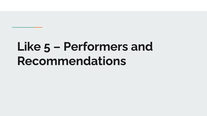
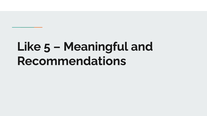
Performers: Performers -> Meaningful (96, 47)
